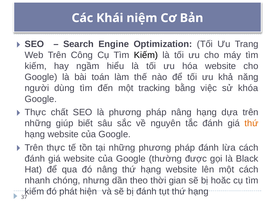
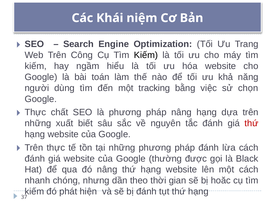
khóa: khóa -> chọn (248, 88)
giúp: giúp -> xuất (65, 123)
thứ colour: orange -> red (251, 123)
